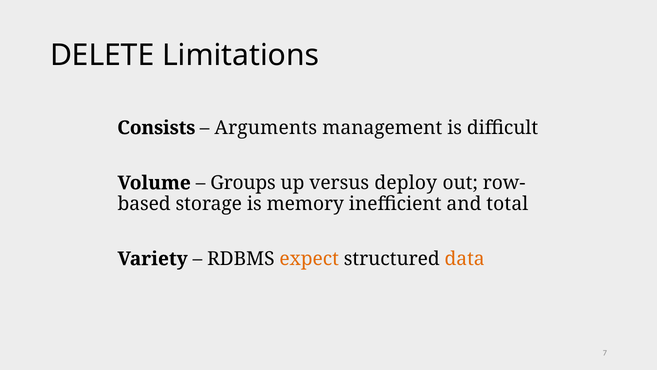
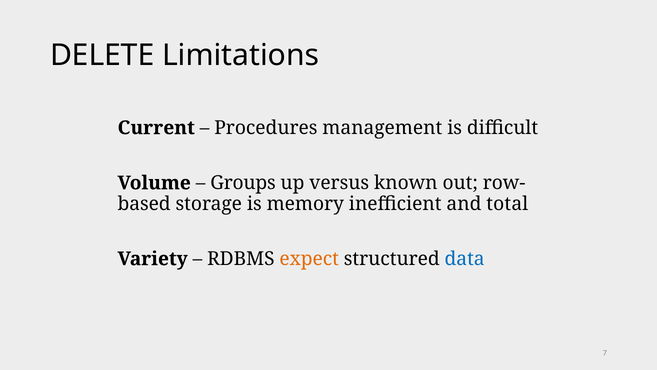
Consists: Consists -> Current (156, 128)
Arguments: Arguments -> Procedures (266, 128)
deploy: deploy -> known (406, 183)
data colour: orange -> blue (465, 259)
